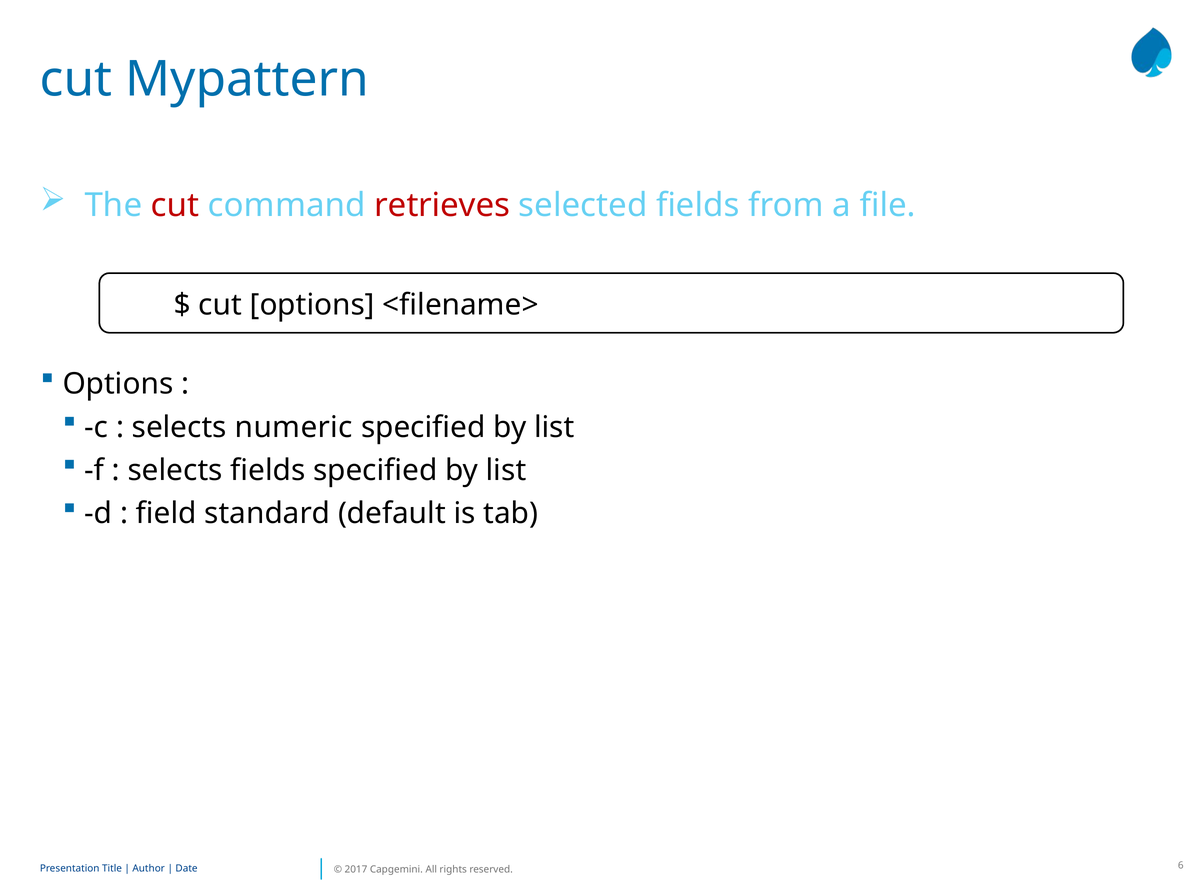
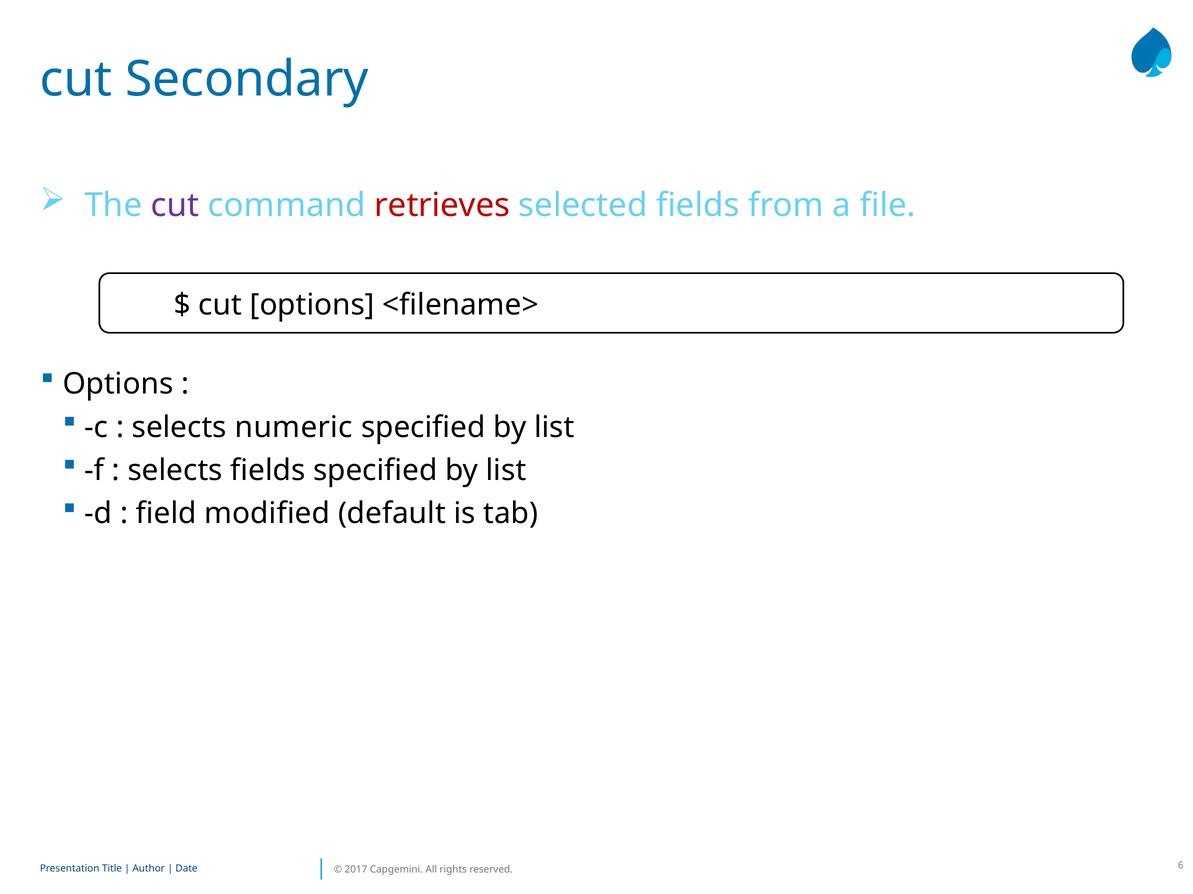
Mypattern: Mypattern -> Secondary (247, 79)
cut colour: red -> purple (175, 206)
standard: standard -> modified (267, 514)
